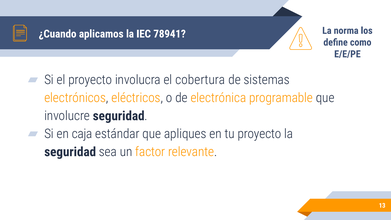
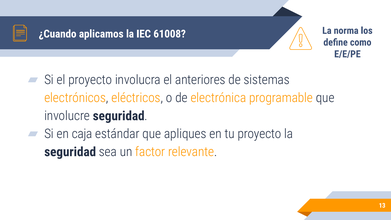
78941: 78941 -> 61008 (170, 34)
cobertura: cobertura -> anteriores (200, 80)
